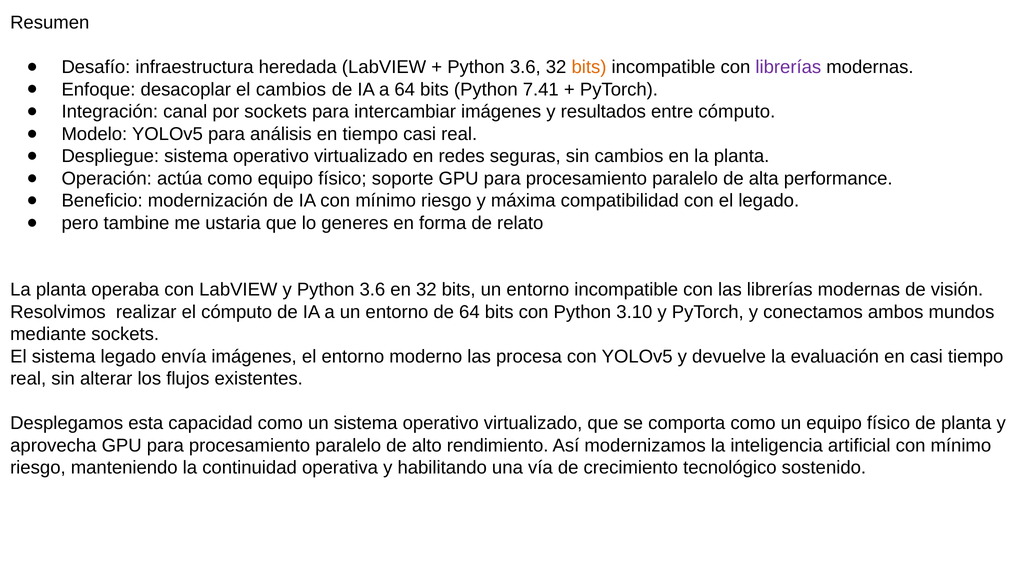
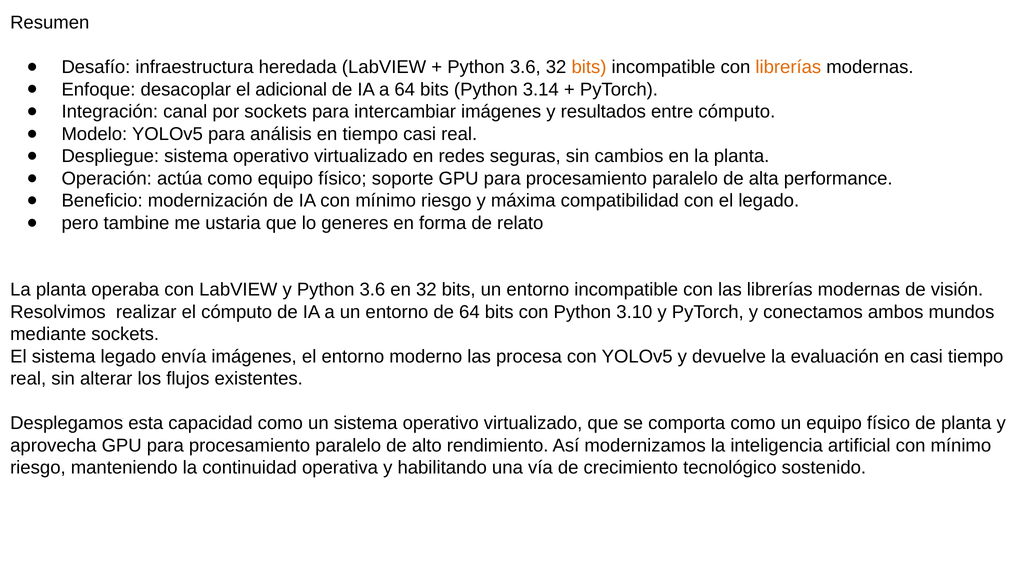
librerías colour: purple -> orange (788, 67)
el cambios: cambios -> adicional (291, 89)
7.41: 7.41 -> 3.14 (541, 89)
